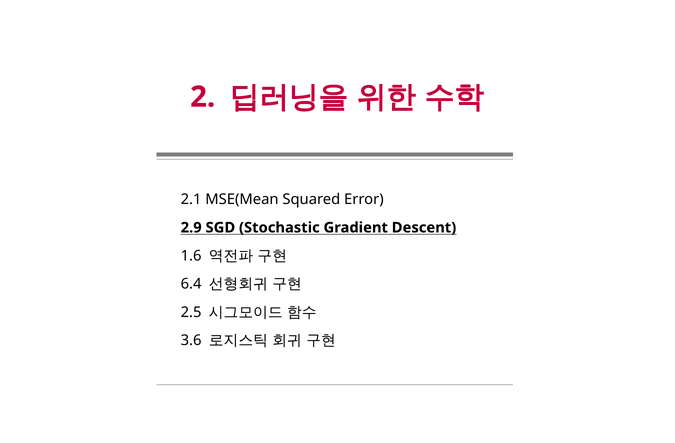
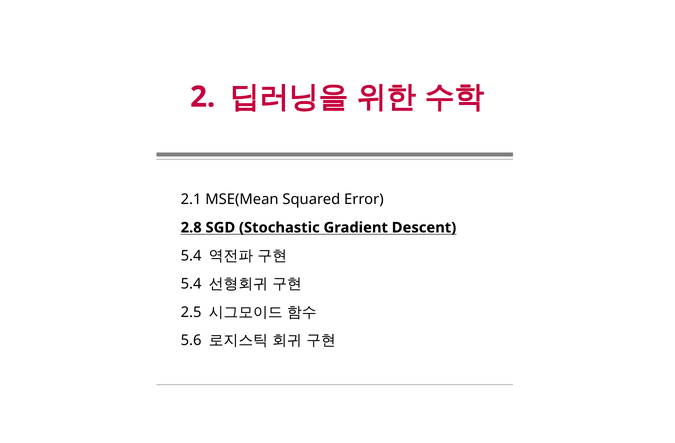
2.9: 2.9 -> 2.8 (191, 228)
1.6: 1.6 -> 5.4 (191, 256)
6.4: 6.4 -> 5.4 (191, 284)
3.6: 3.6 -> 5.6 (191, 341)
